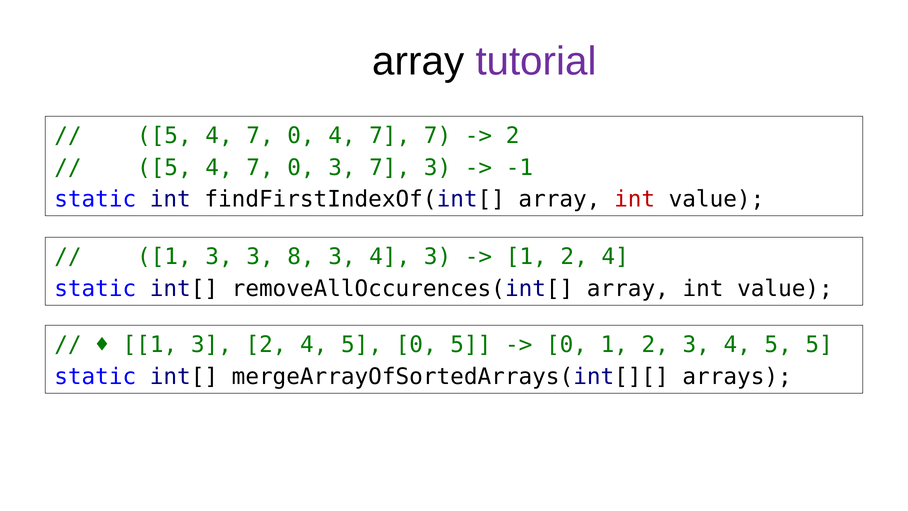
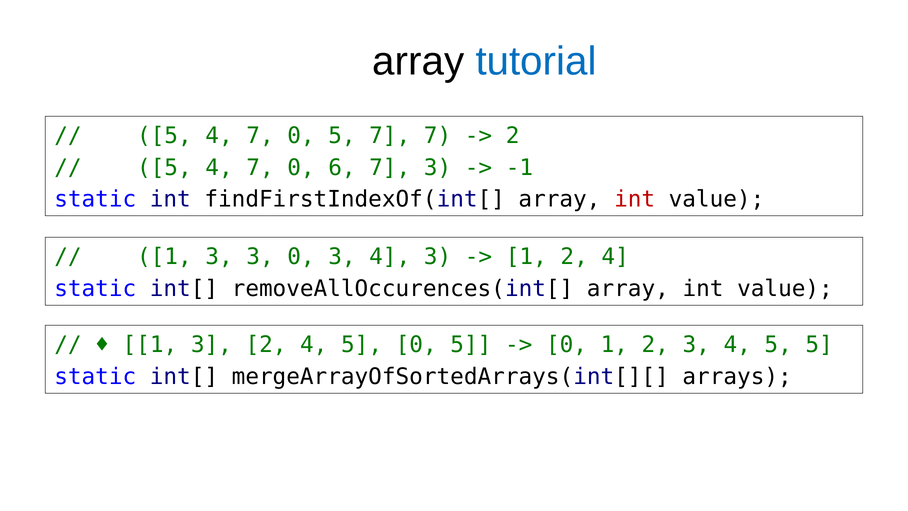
tutorial colour: purple -> blue (536, 61)
7 0 4: 4 -> 5 (342, 136)
0 3: 3 -> 6 (342, 168)
3 8: 8 -> 0 (301, 257)
